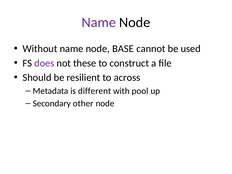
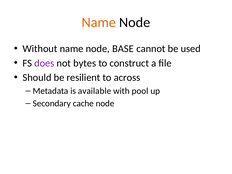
Name colour: purple -> orange (99, 22)
these: these -> bytes (85, 63)
different: different -> available (95, 91)
other: other -> cache (83, 103)
